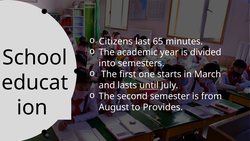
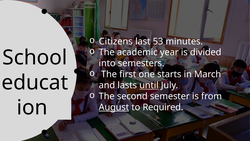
65: 65 -> 53 (158, 41)
August underline: none -> present (114, 107)
Provides: Provides -> Required (163, 107)
